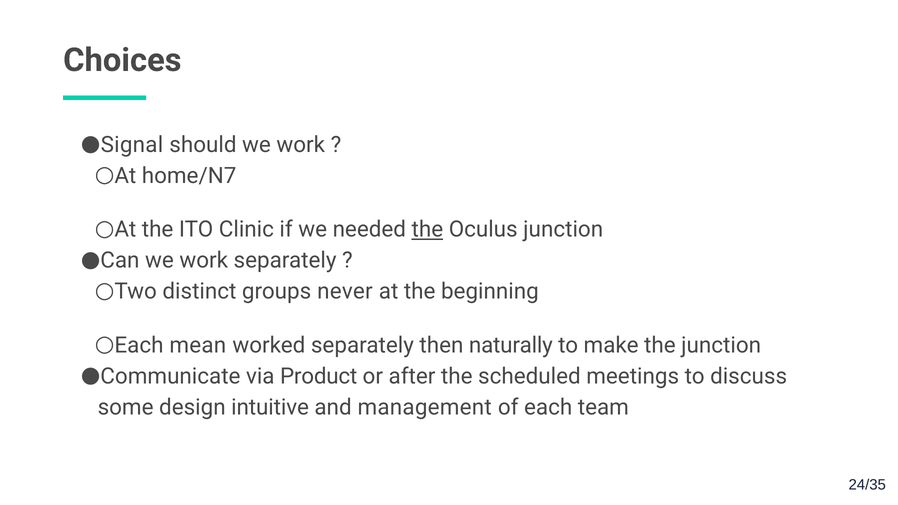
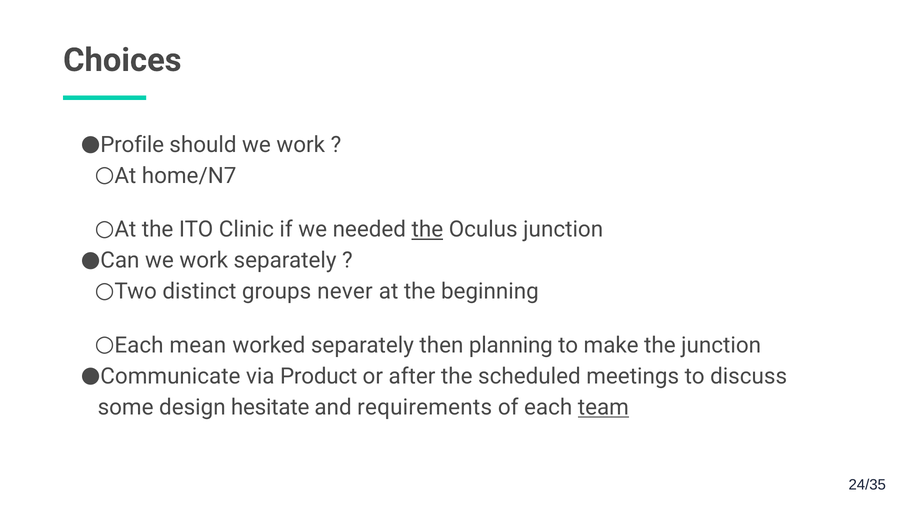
Signal: Signal -> Profile (132, 145)
naturally: naturally -> planning (511, 346)
intuitive: intuitive -> hesitate (270, 407)
management: management -> requirements (425, 407)
team underline: none -> present (603, 407)
